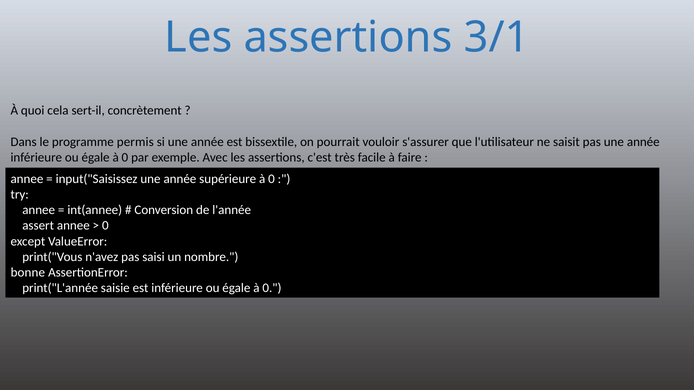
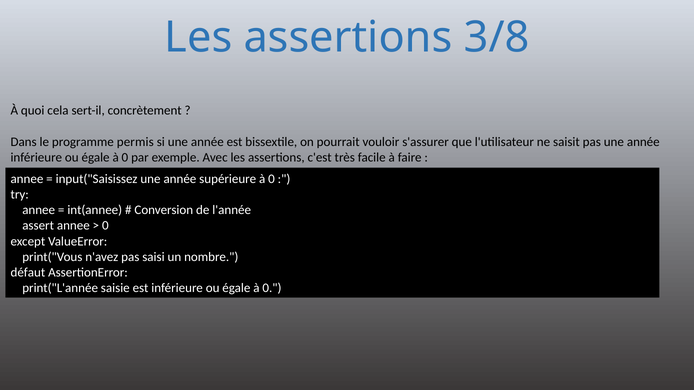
3/1: 3/1 -> 3/8 (497, 37)
bonne: bonne -> défaut (28, 273)
